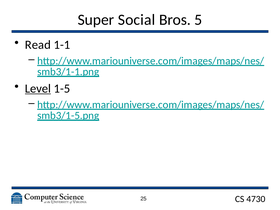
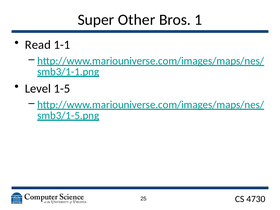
Social: Social -> Other (137, 20)
5: 5 -> 1 (198, 20)
Level underline: present -> none (38, 89)
